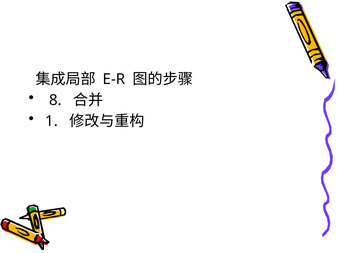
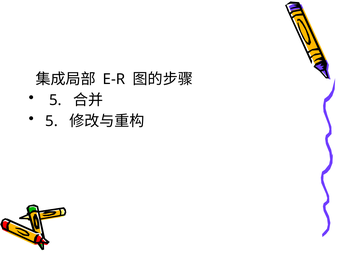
8: 8 -> 5 (55, 100)
1: 1 -> 5 (52, 121)
